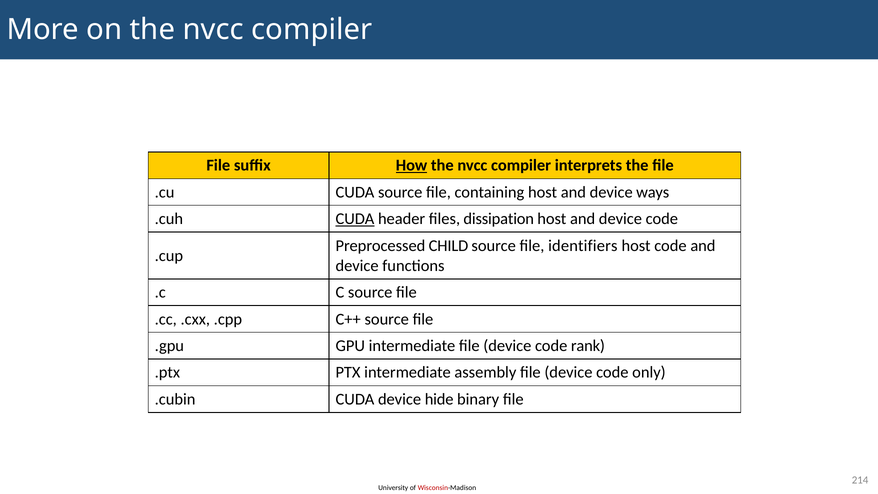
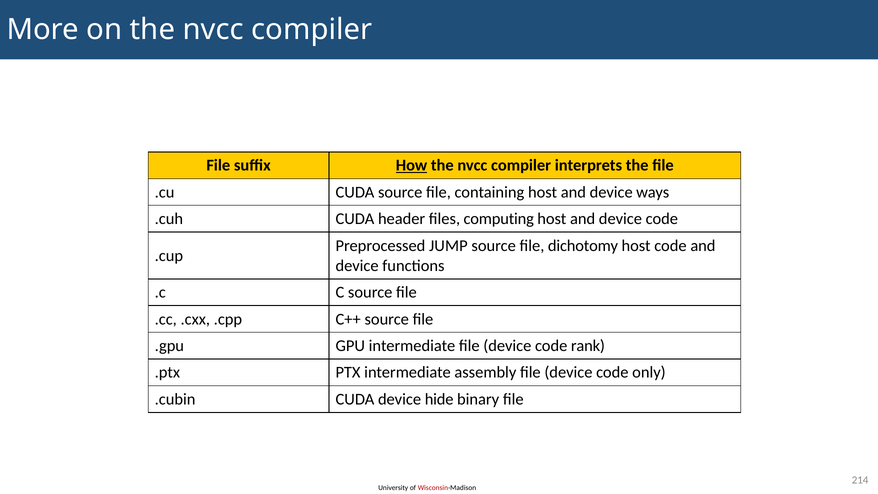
CUDA underline: present -> none (355, 219)
dissipation: dissipation -> computing (499, 219)
CHILD: CHILD -> JUMP (448, 246)
identifiers: identifiers -> dichotomy (583, 246)
